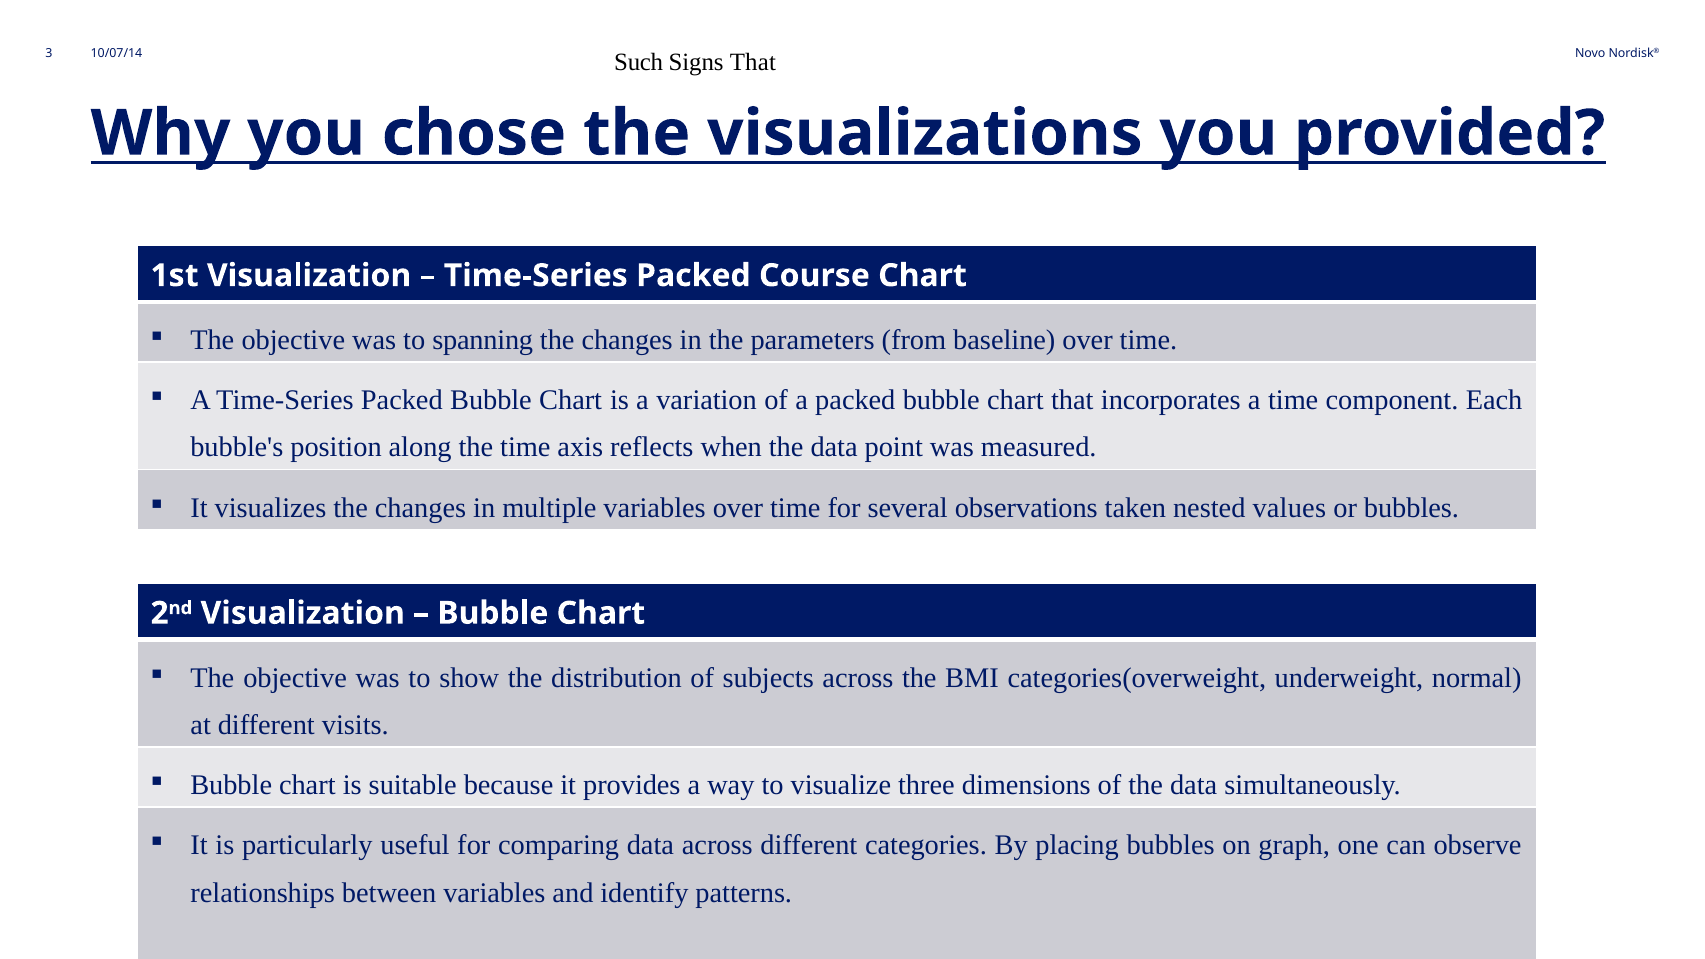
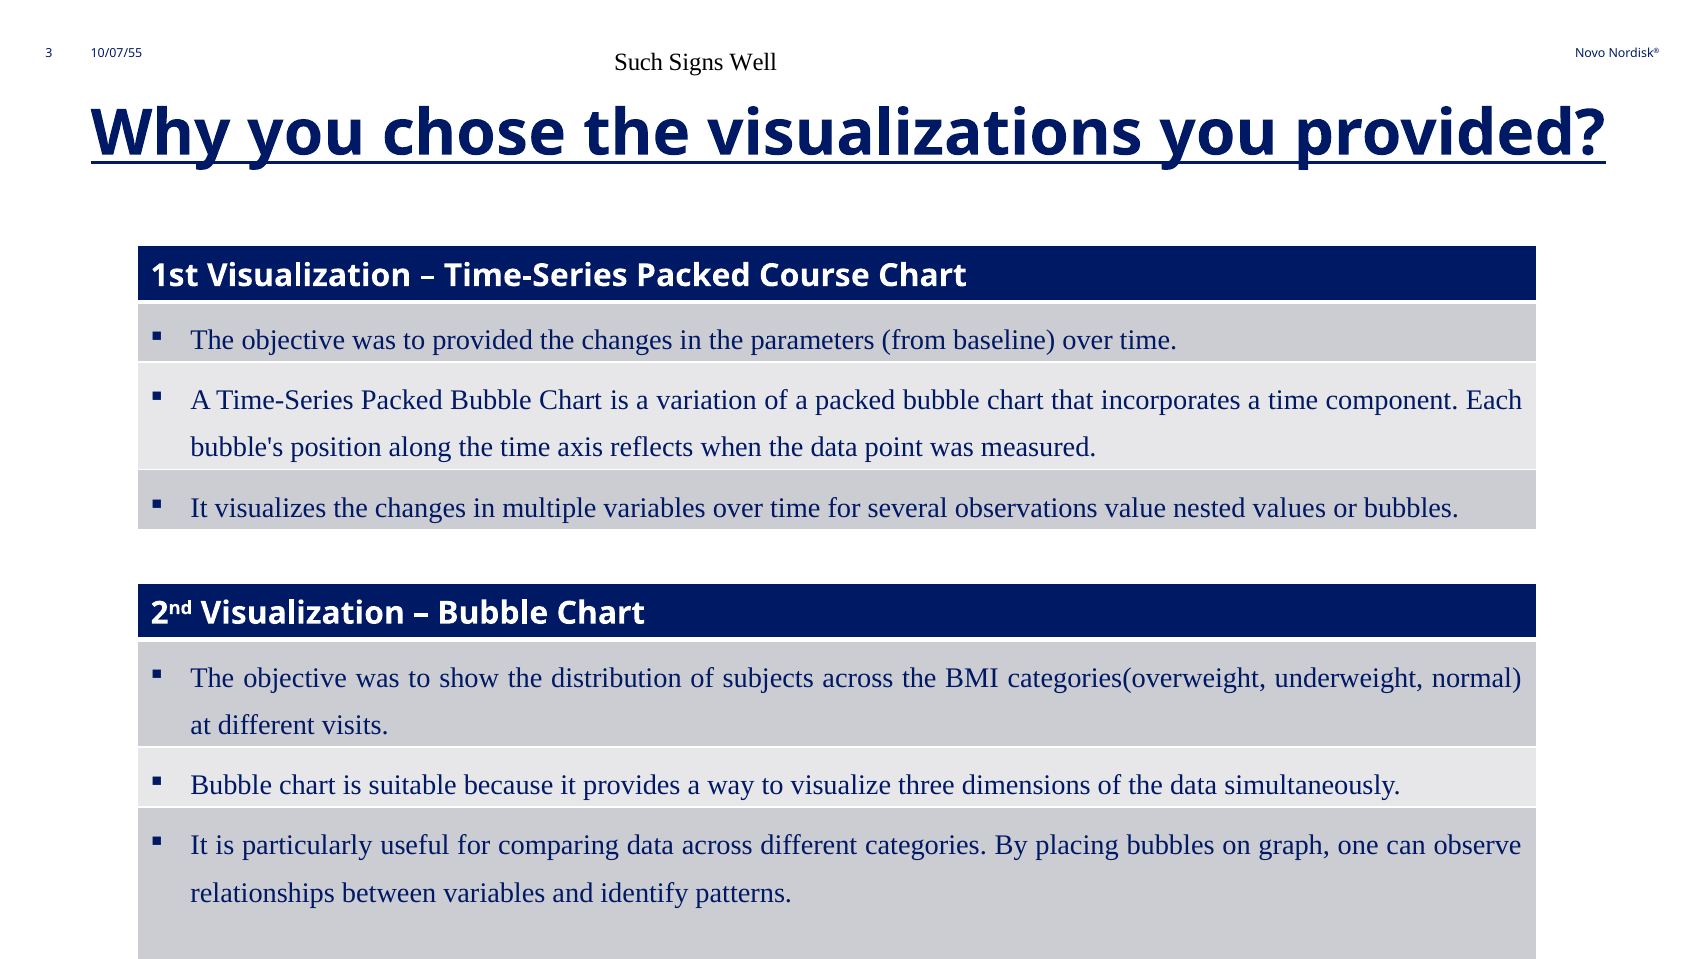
10/07/14: 10/07/14 -> 10/07/55 (116, 54)
Signs That: That -> Well (753, 62)
to spanning: spanning -> provided (483, 340)
taken: taken -> value (1135, 508)
